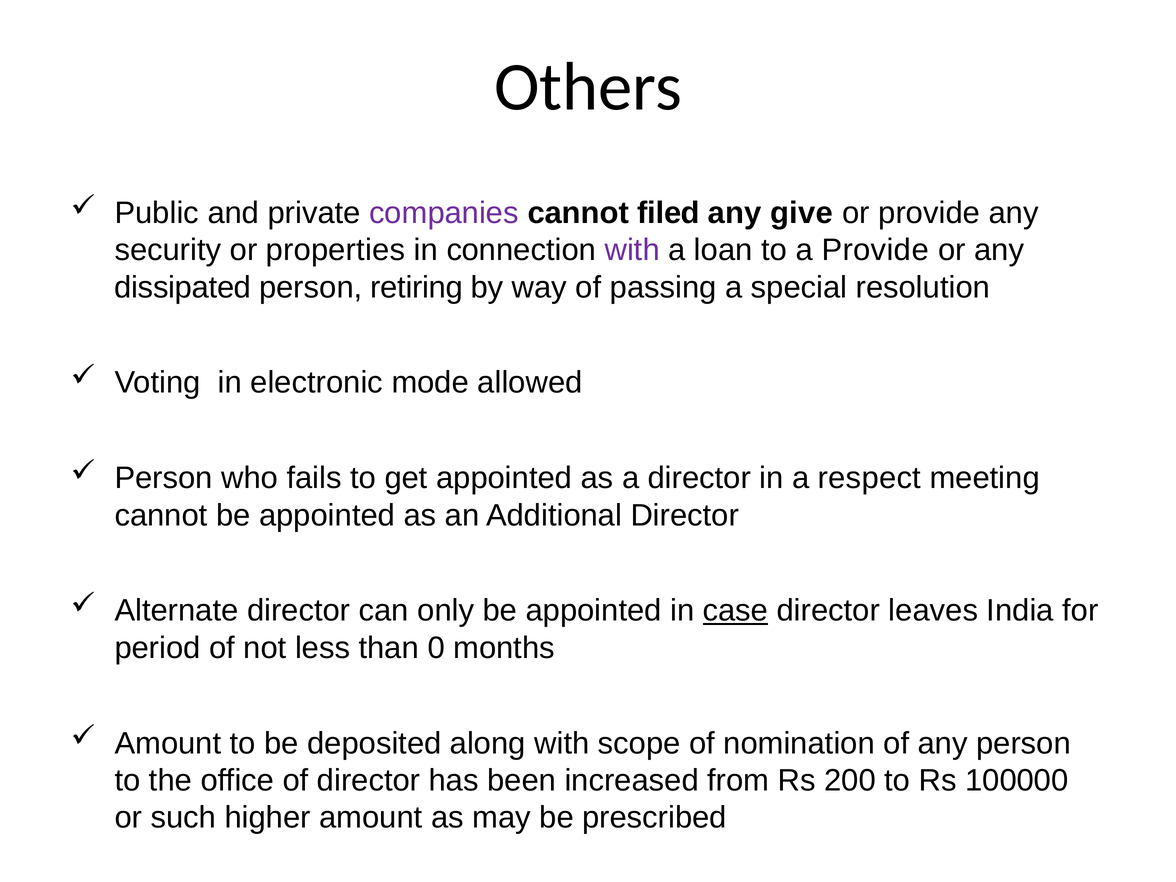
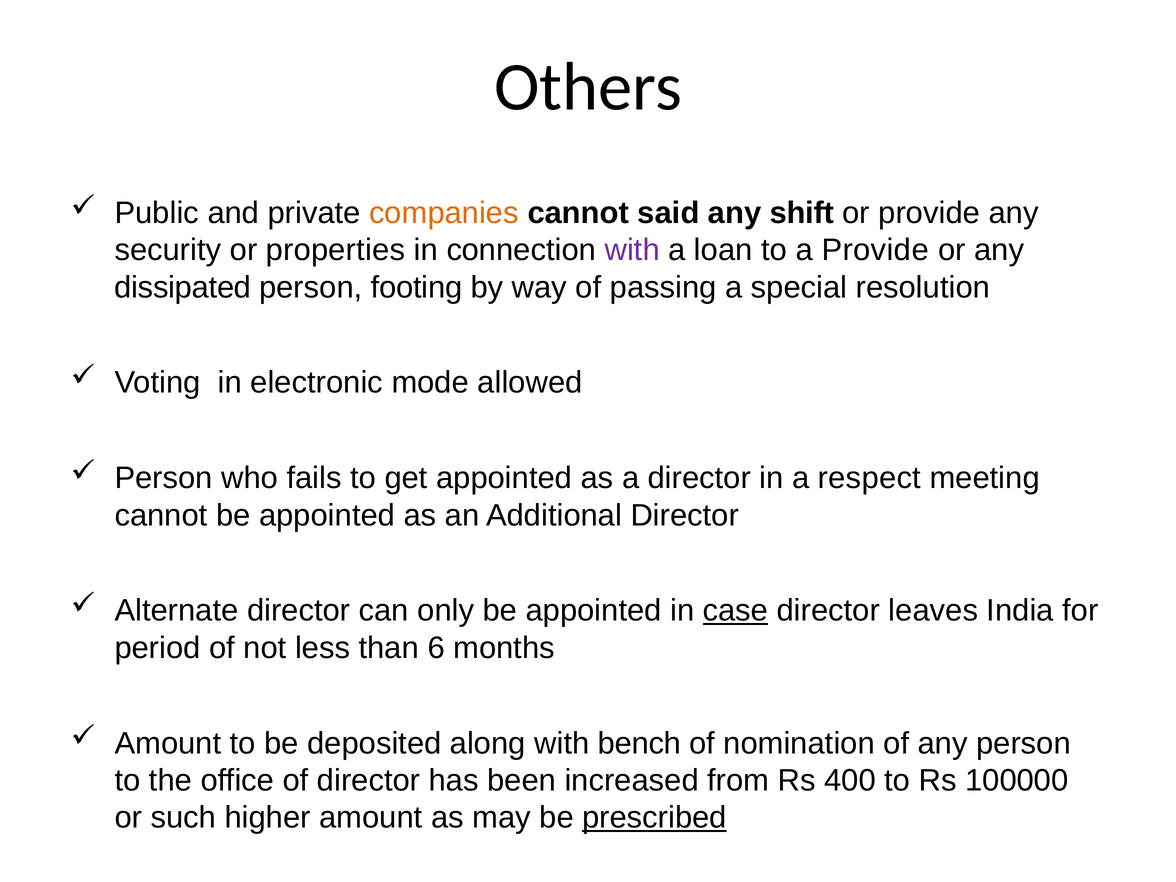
companies colour: purple -> orange (444, 213)
filed: filed -> said (669, 213)
give: give -> shift (802, 213)
retiring: retiring -> footing (417, 287)
0: 0 -> 6 (436, 648)
scope: scope -> bench (639, 743)
200: 200 -> 400 (850, 781)
prescribed underline: none -> present (654, 818)
